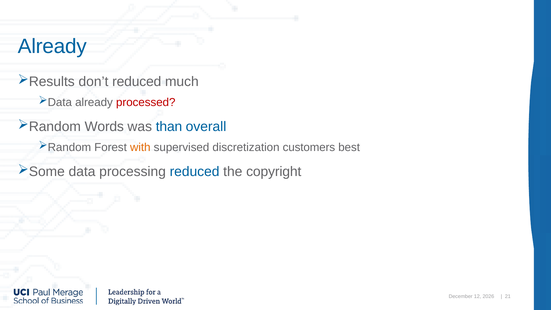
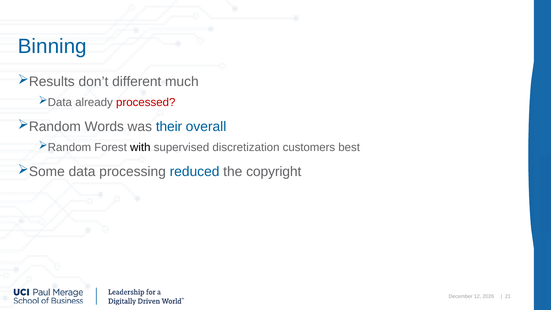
Already: Already -> Binning (52, 46)
don’t reduced: reduced -> different (137, 82)
than: than -> their (169, 127)
with colour: orange -> black (140, 147)
